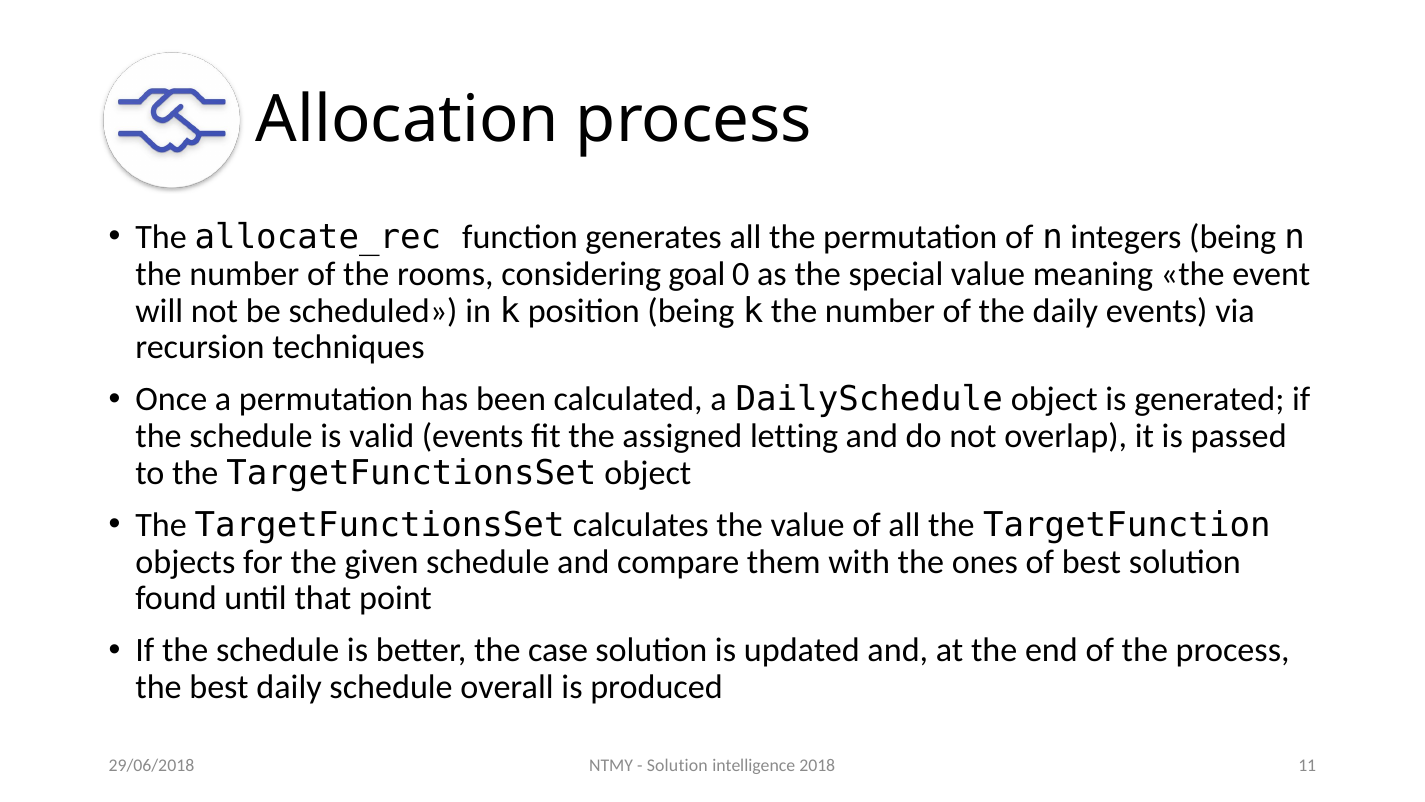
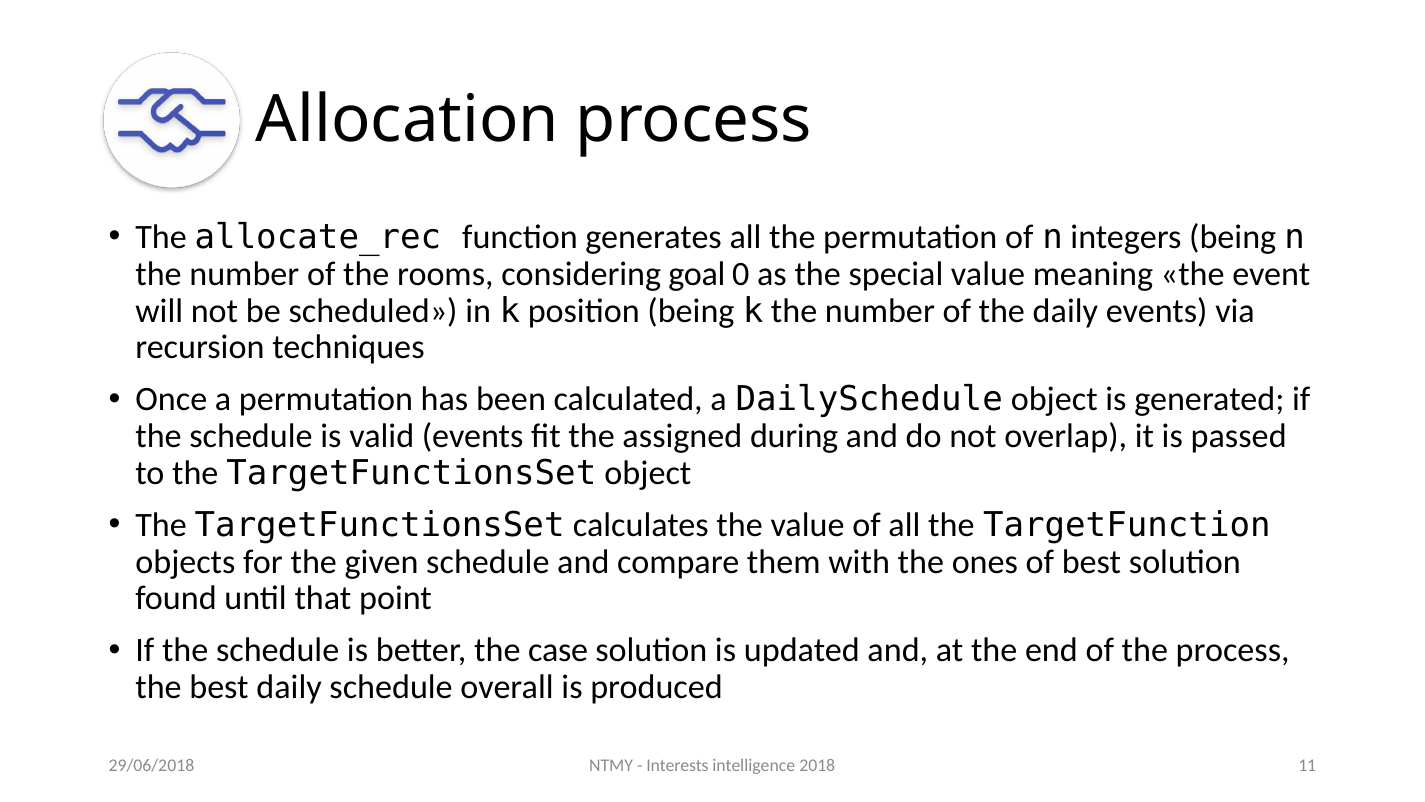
letting: letting -> during (794, 436)
Solution: Solution -> Interests (677, 765)
